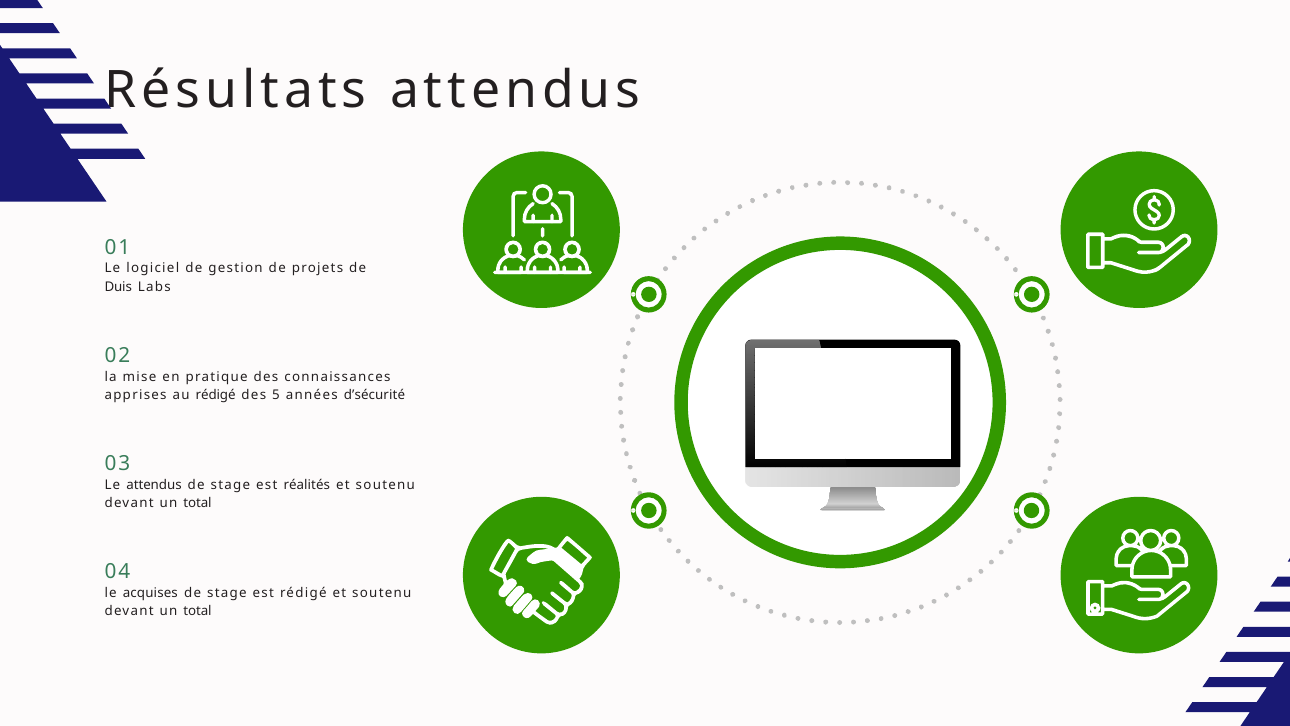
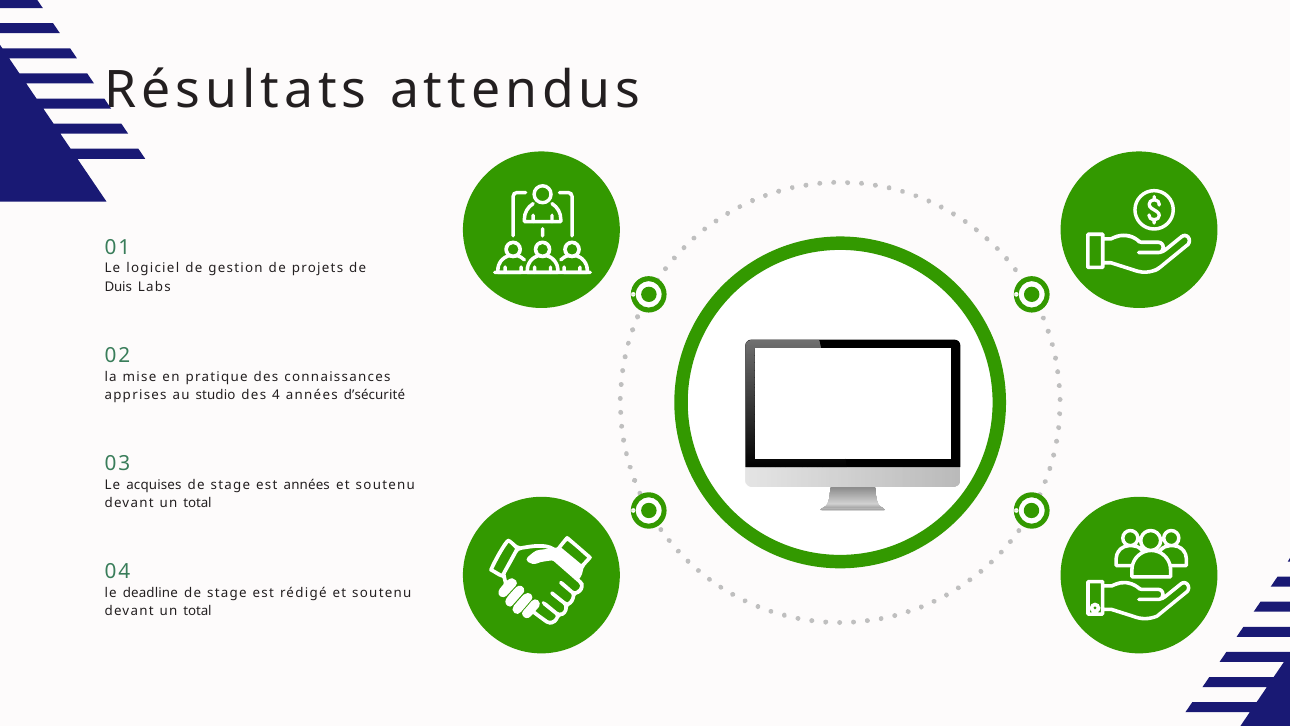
au rédigé: rédigé -> studio (216, 395)
5: 5 -> 4 (276, 395)
Le attendus: attendus -> acquises (154, 484)
est réalités: réalités -> années (307, 484)
acquises: acquises -> deadline (150, 592)
